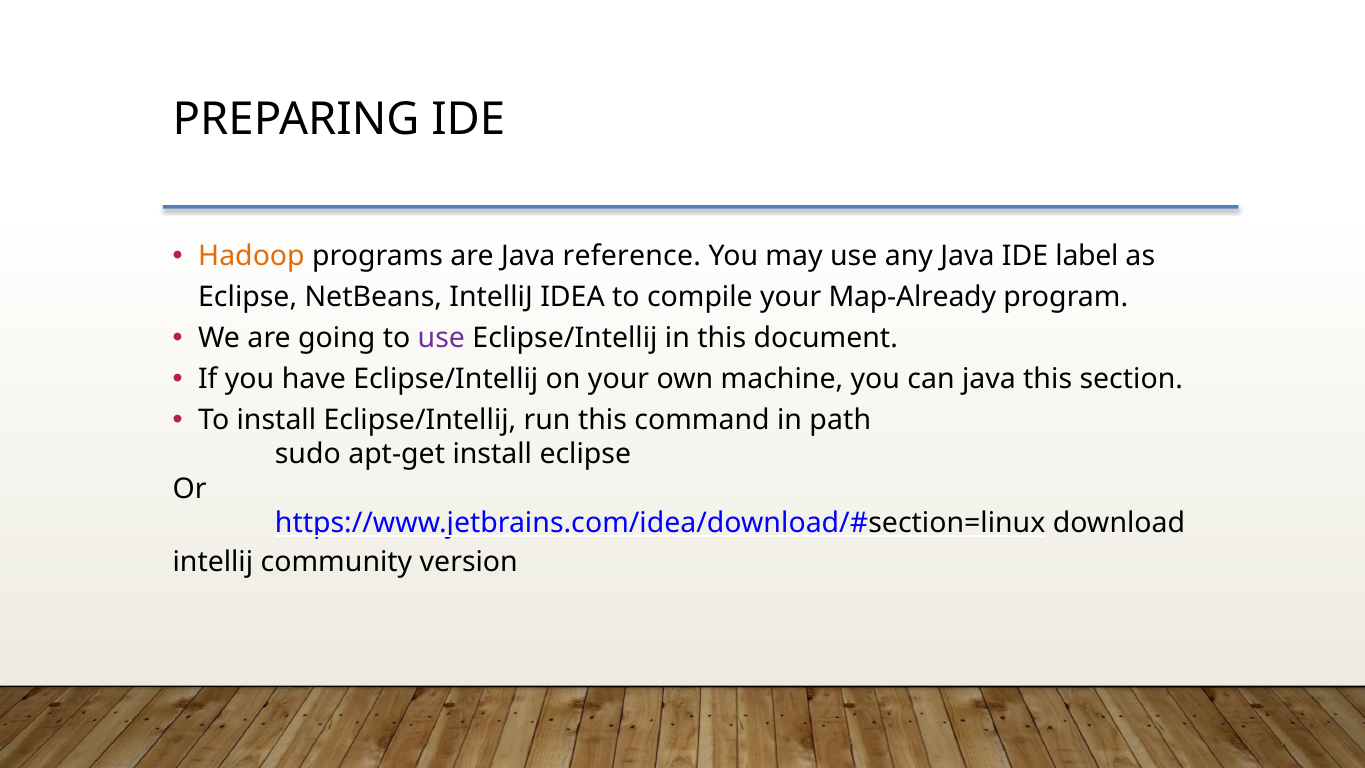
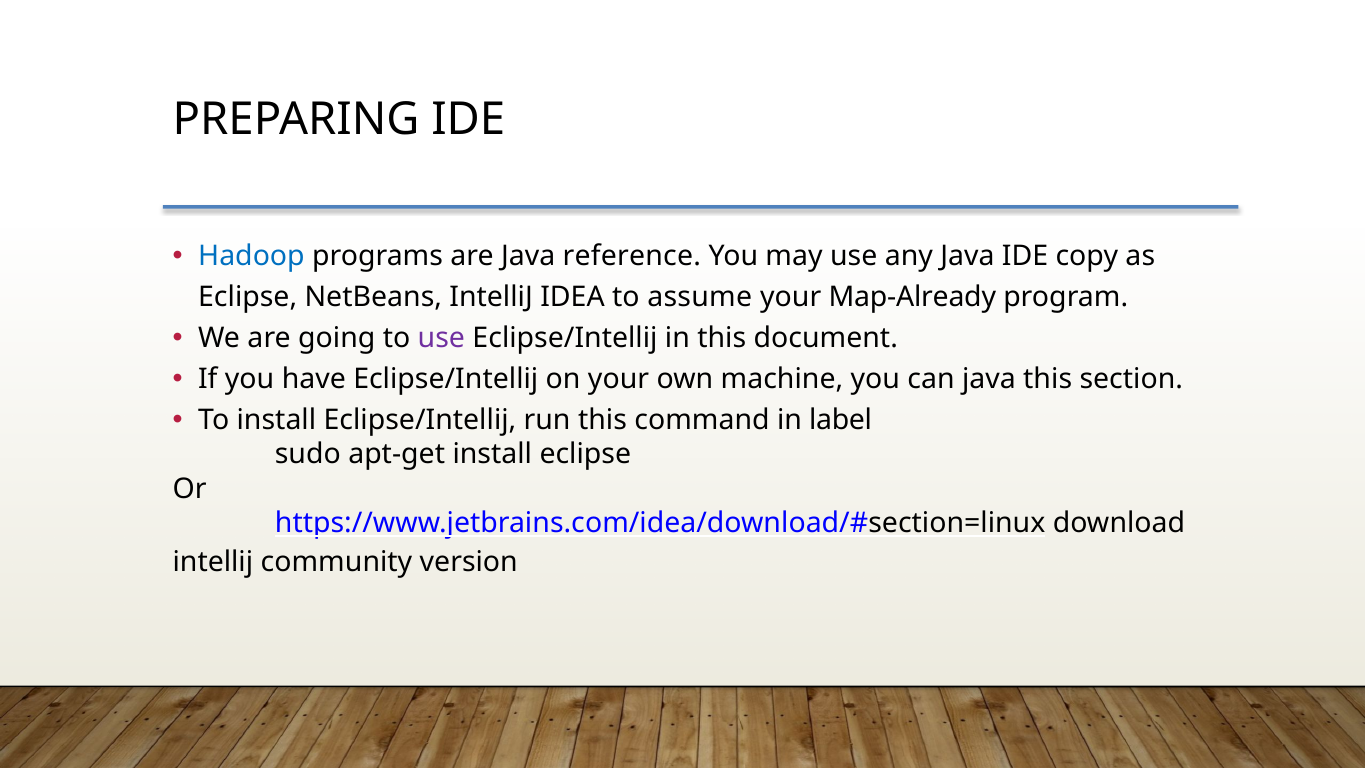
Hadoop colour: orange -> blue (251, 257)
label: label -> copy (1087, 257)
compile: compile -> assume (700, 297)
path: path -> label (841, 420)
